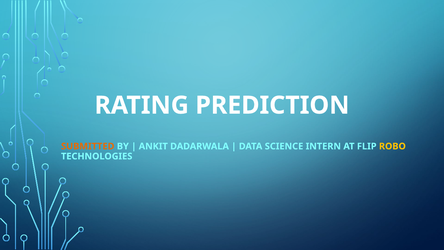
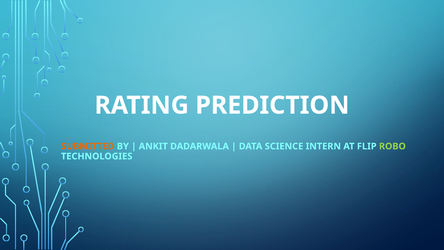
ROBO colour: yellow -> light green (392, 146)
